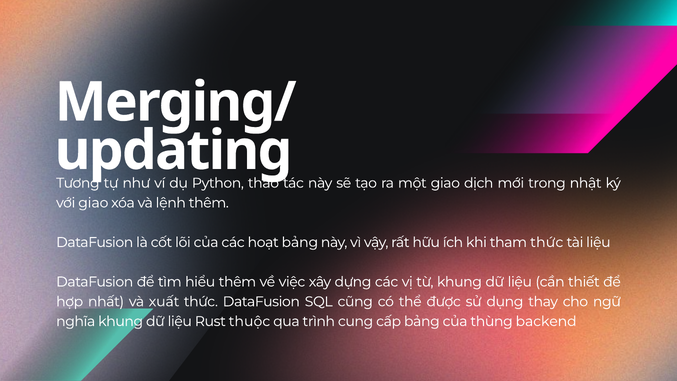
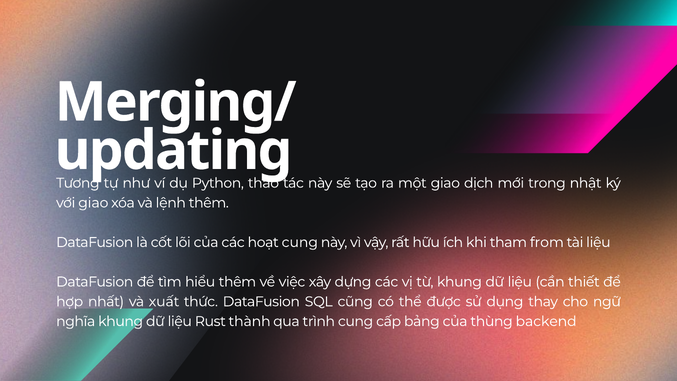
hoạt bảng: bảng -> cung (300, 242)
tham thức: thức -> from (547, 242)
thuộc: thuộc -> thành (250, 321)
